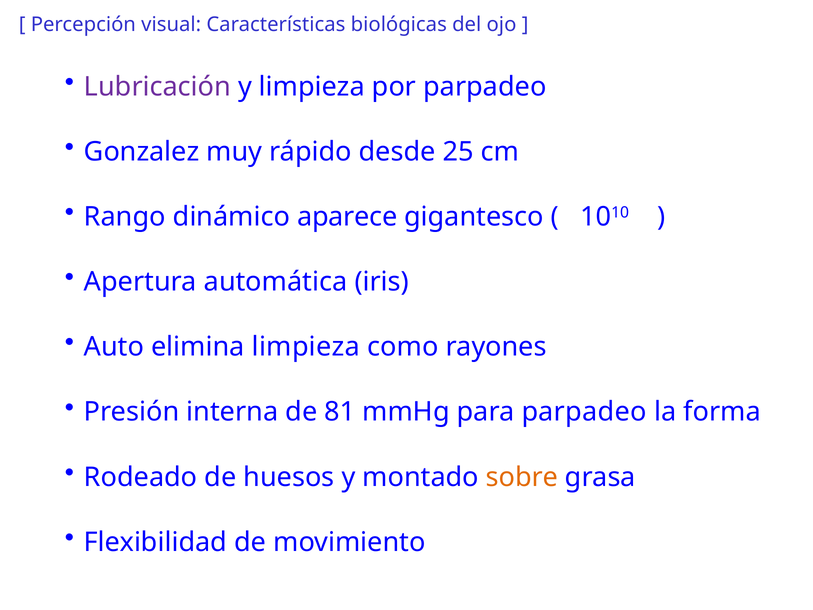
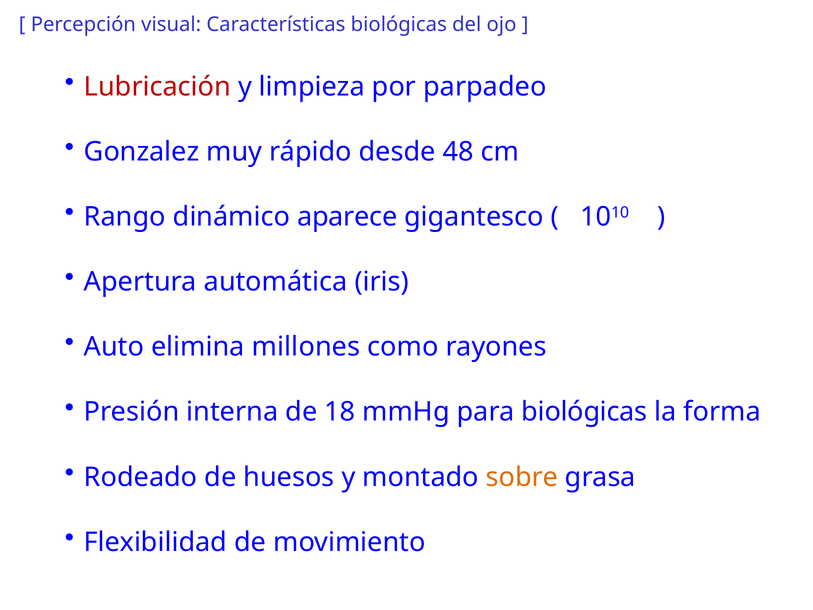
Lubricación colour: purple -> red (157, 87)
25: 25 -> 48 (458, 152)
elimina limpieza: limpieza -> millones (306, 347)
81: 81 -> 18 (340, 412)
para parpadeo: parpadeo -> biológicas (584, 412)
